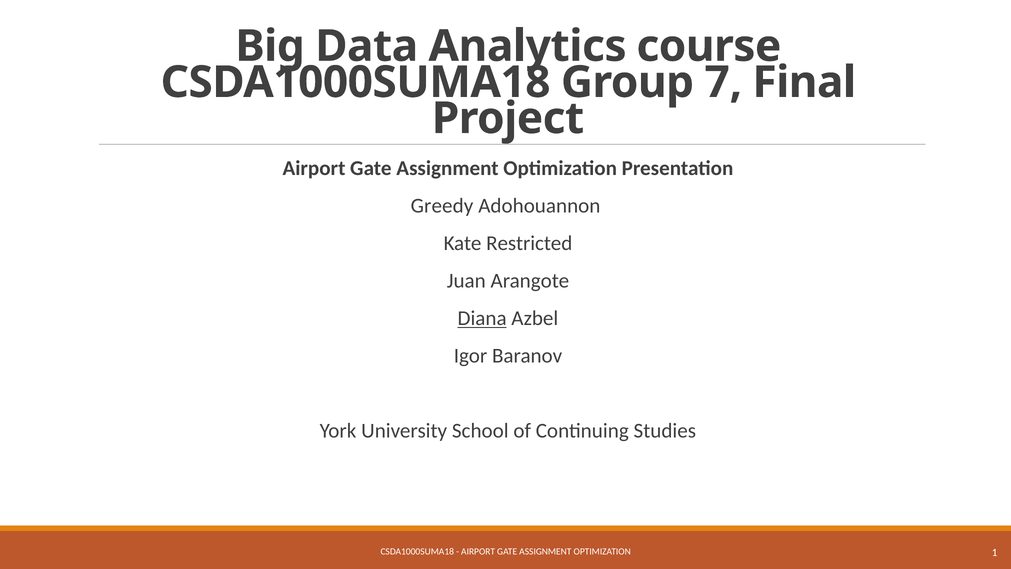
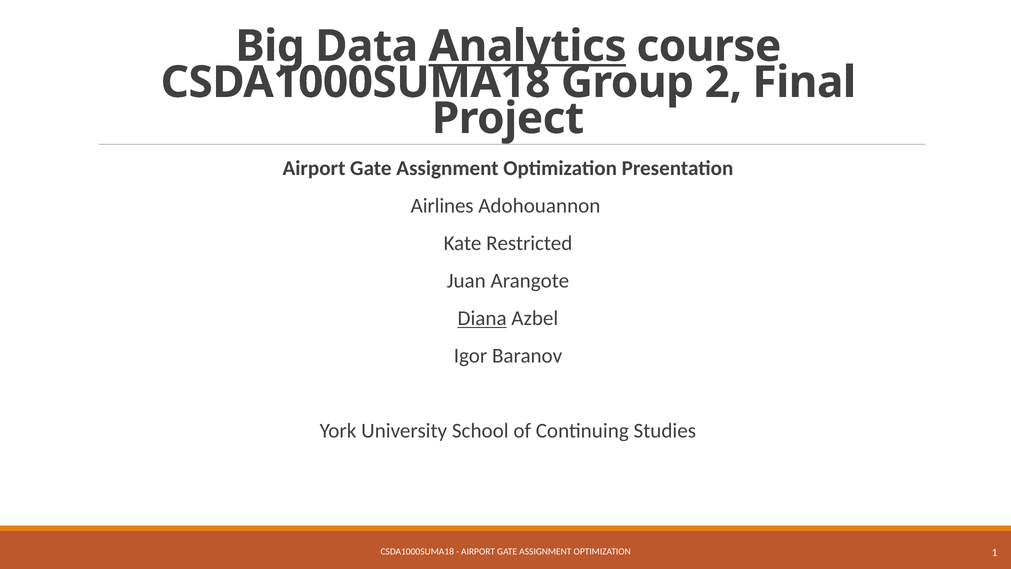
Analytics underline: none -> present (528, 46)
7: 7 -> 2 (723, 82)
Greedy: Greedy -> Airlines (442, 206)
